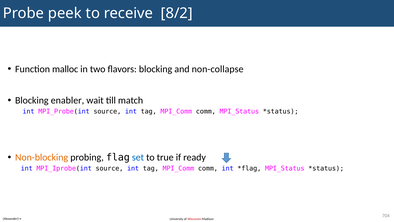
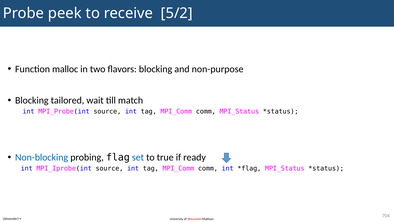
8/2: 8/2 -> 5/2 (177, 13)
non-collapse: non-collapse -> non-purpose (218, 69)
enabler: enabler -> tailored (68, 100)
Non-blocking colour: orange -> blue (42, 157)
